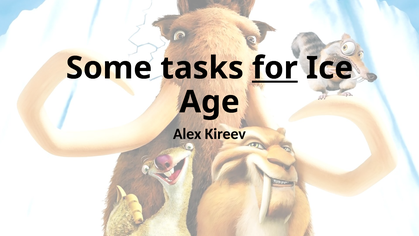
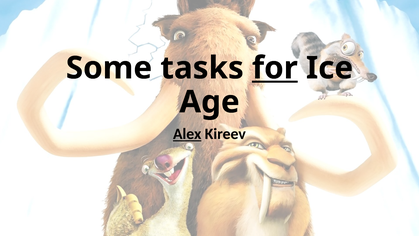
Alex underline: none -> present (187, 134)
